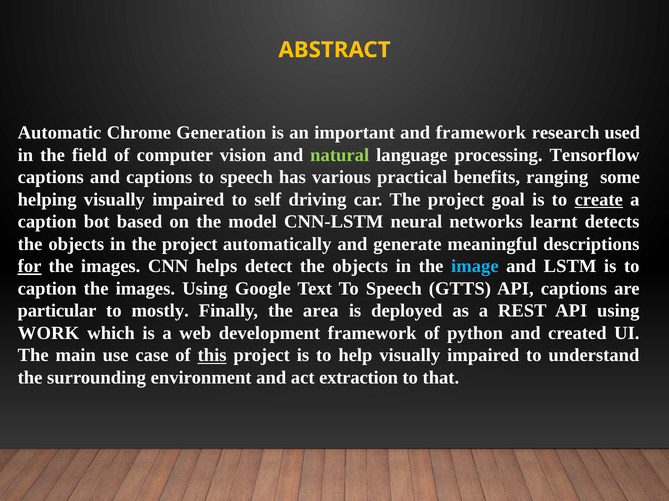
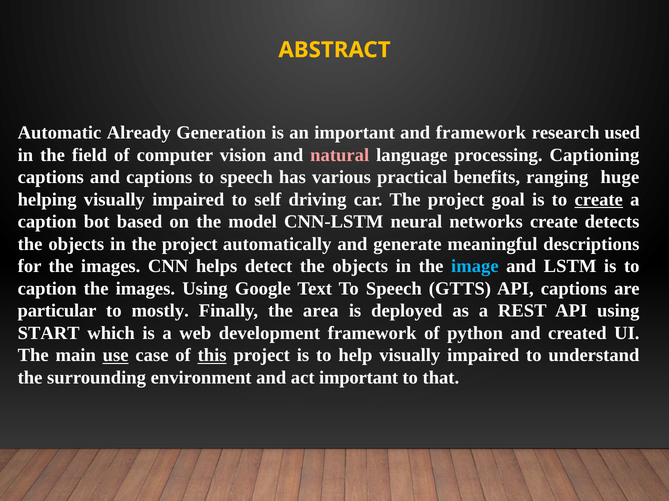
Chrome: Chrome -> Already (139, 133)
natural colour: light green -> pink (340, 155)
Tensorflow: Tensorflow -> Captioning (594, 155)
some: some -> huge (620, 177)
networks learnt: learnt -> create (554, 222)
for underline: present -> none (30, 267)
WORK: WORK -> START (49, 334)
use underline: none -> present (116, 356)
act extraction: extraction -> important (359, 378)
